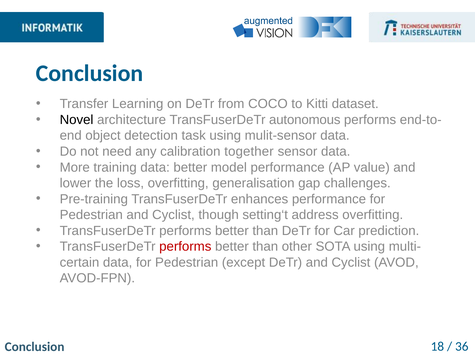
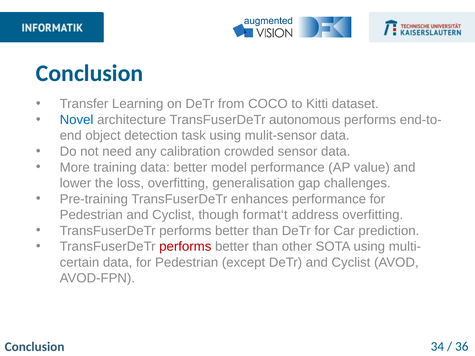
Novel colour: black -> blue (77, 120)
together: together -> crowded (249, 152)
setting‘t: setting‘t -> format‘t (265, 215)
18: 18 -> 34 (437, 347)
